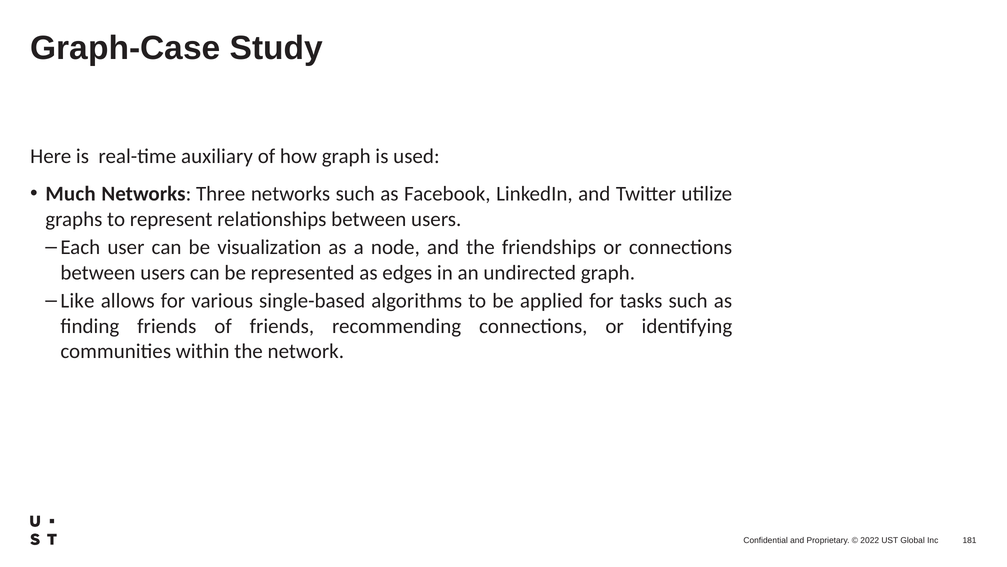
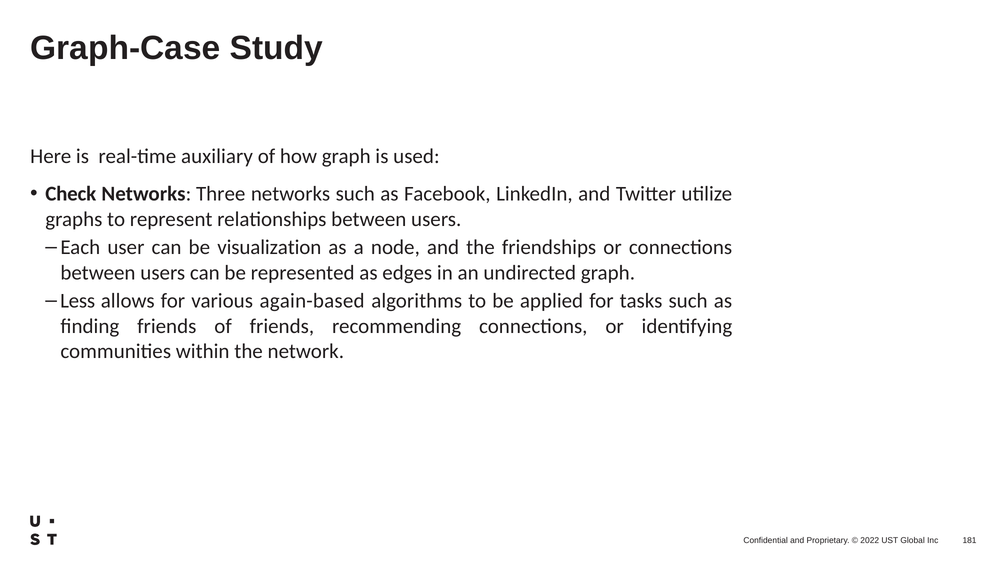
Much: Much -> Check (71, 194)
Like: Like -> Less (78, 301)
single-based: single-based -> again-based (312, 301)
